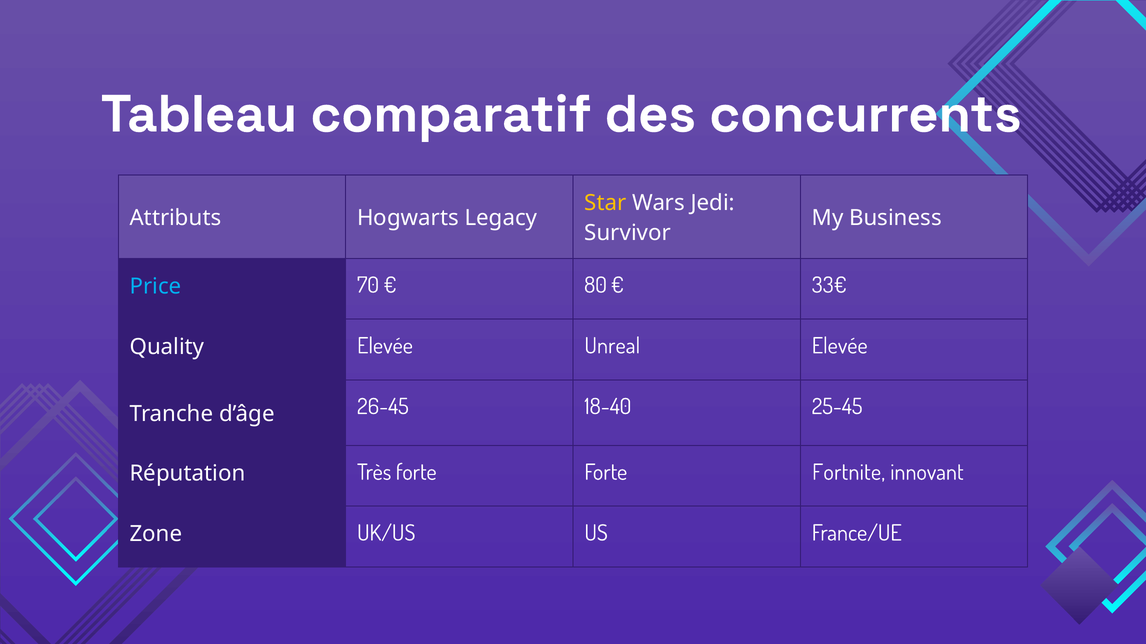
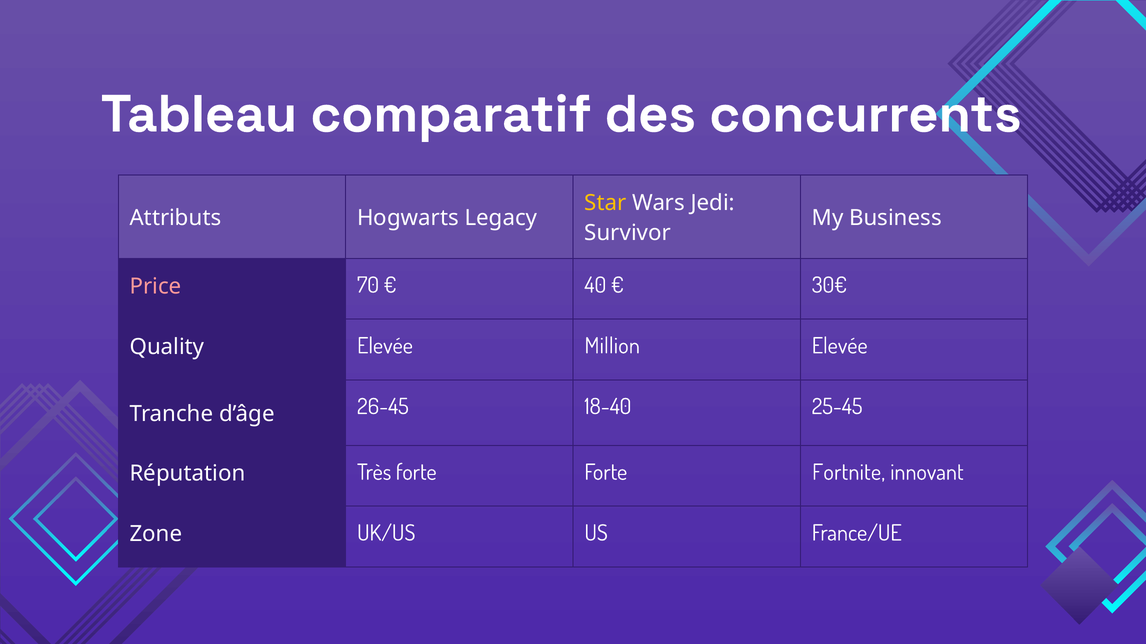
Price colour: light blue -> pink (156, 287)
80: 80 -> 40 (595, 286)
33€: 33€ -> 30€ (829, 286)
Unreal: Unreal -> Million (612, 346)
